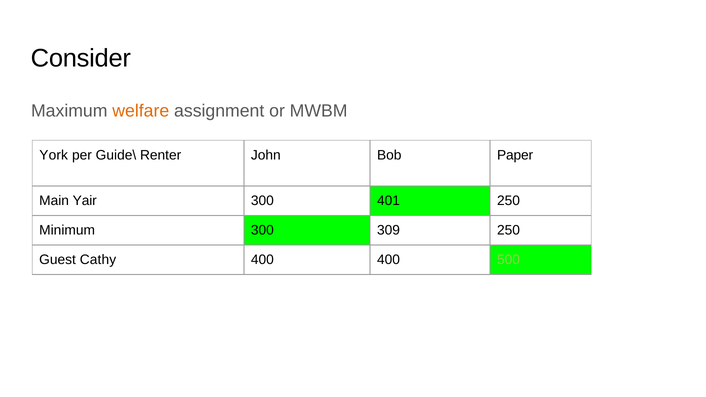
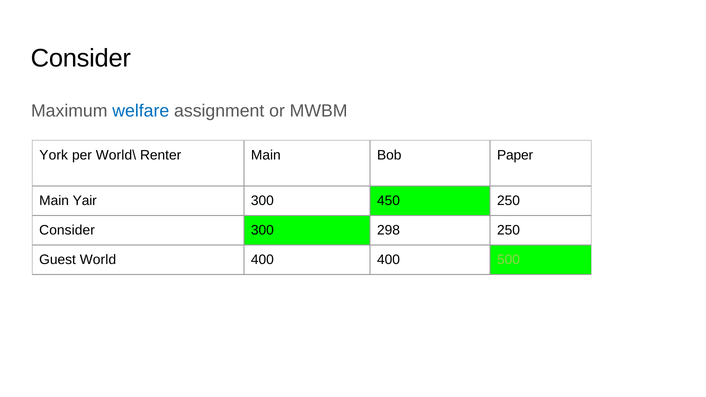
welfare colour: orange -> blue (141, 111)
Guide\: Guide\ -> World\ (116, 155)
Renter John: John -> Main (266, 155)
401: 401 -> 450 (388, 201)
Minimum: Minimum -> Consider (67, 231)
309: 309 -> 298 (388, 231)
Cathy: Cathy -> World (98, 260)
